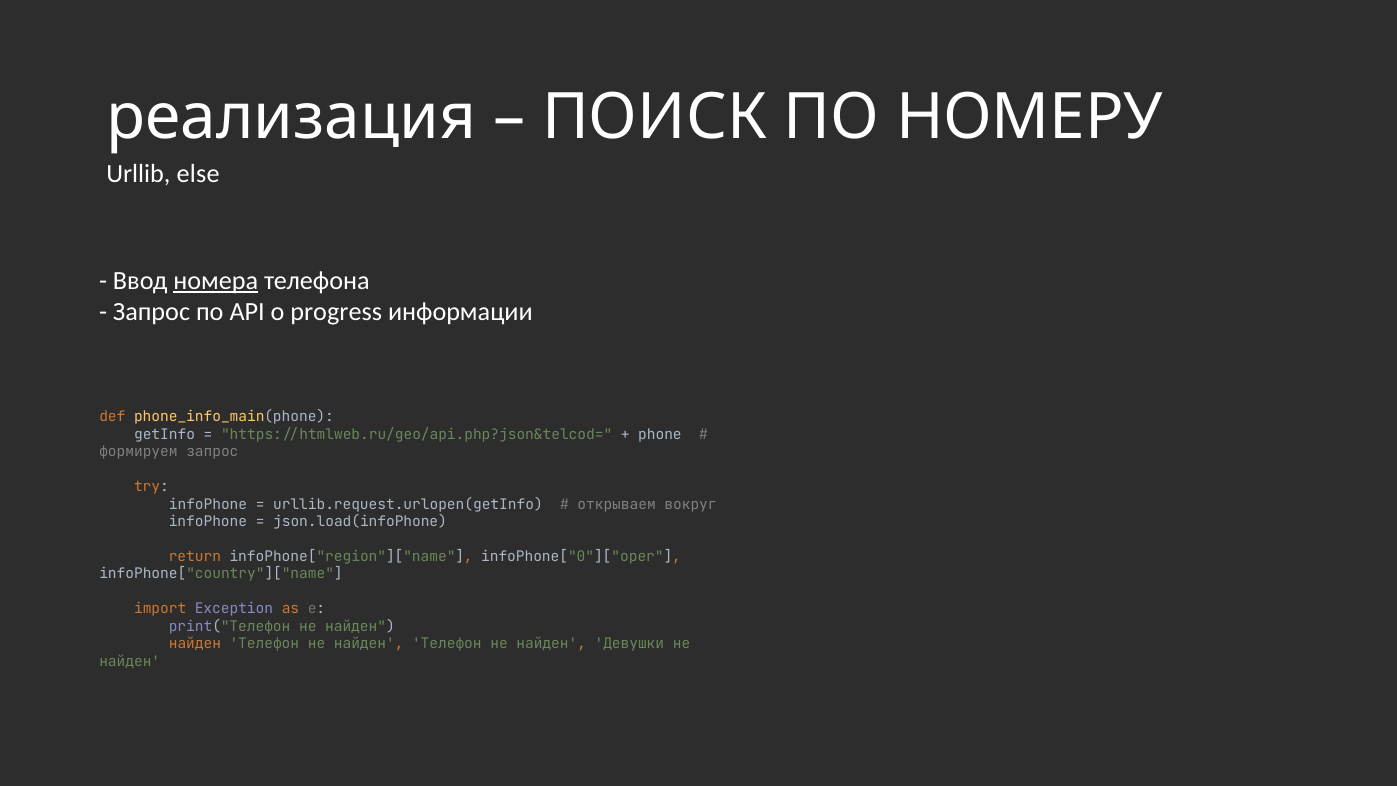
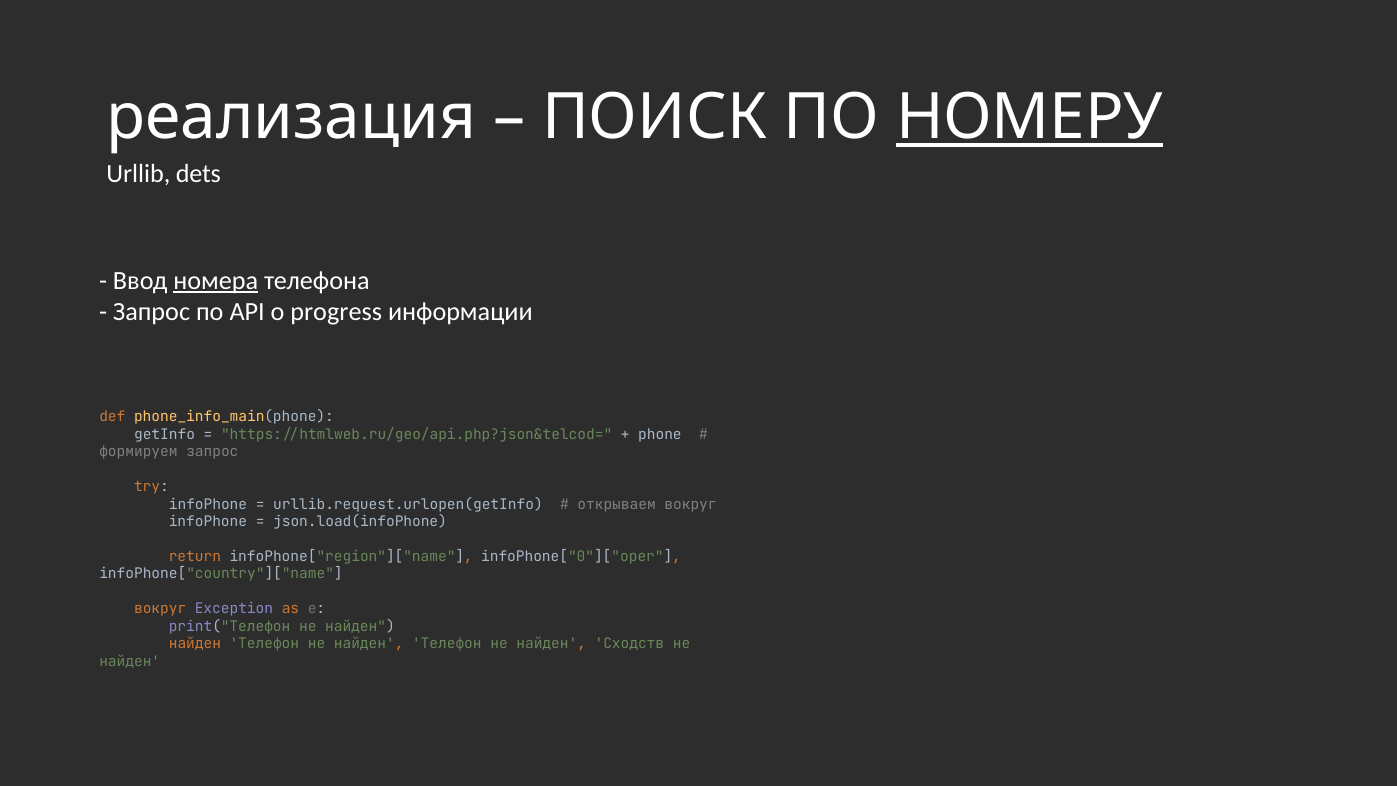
НОМЕРУ underline: none -> present (1030, 117)
else: else -> dets (198, 174)
import: import -> вокруг (160, 609)
Девушки: Девушки -> Сходств (629, 644)
